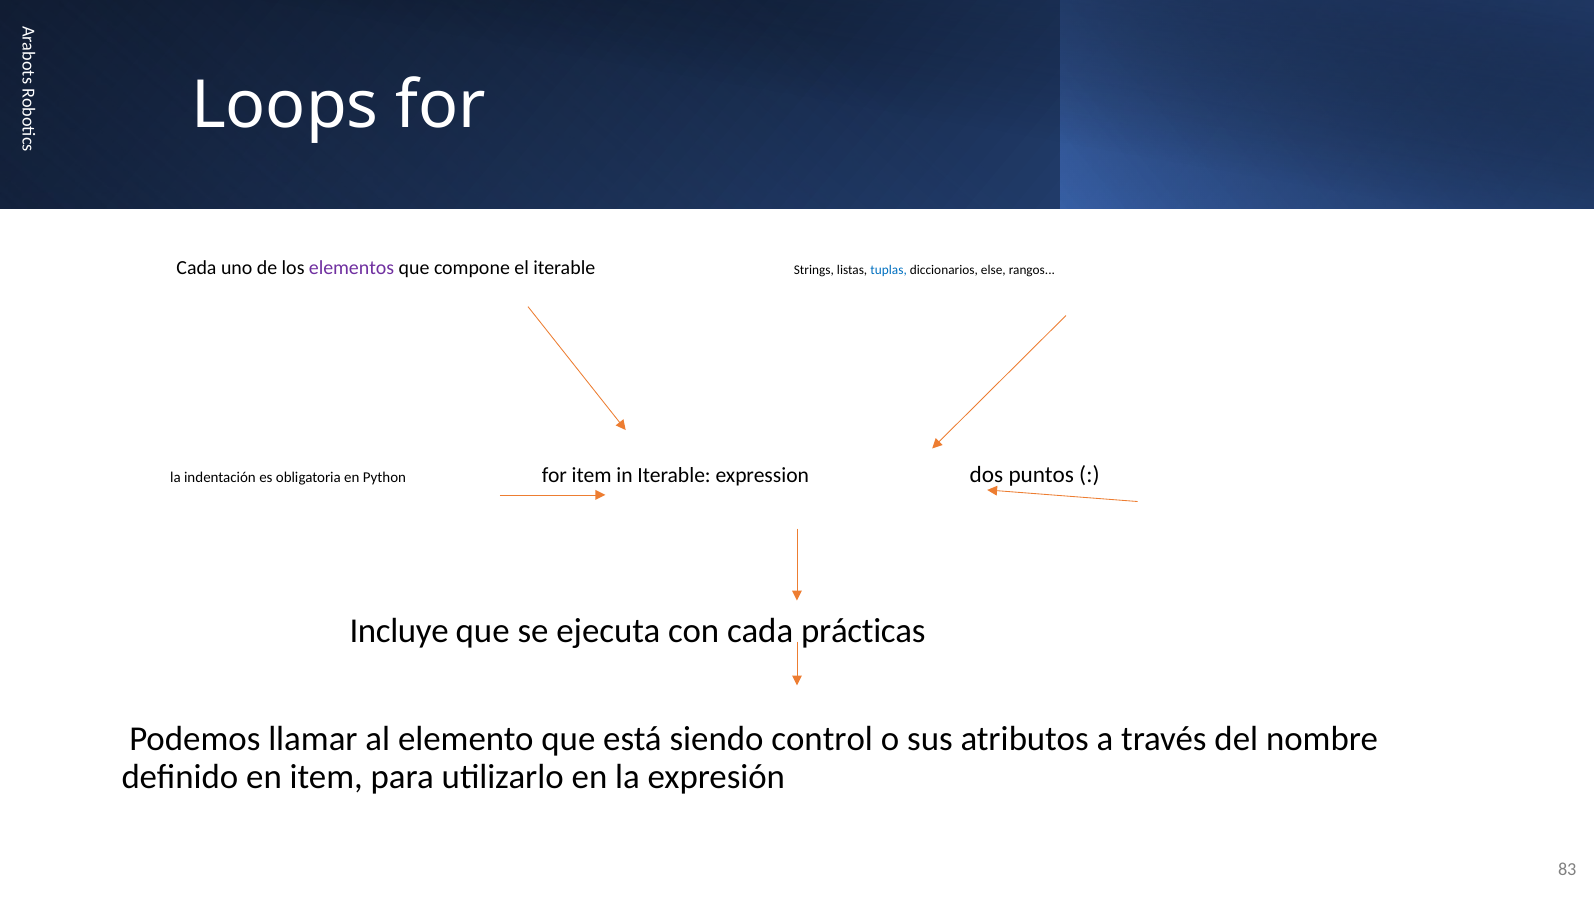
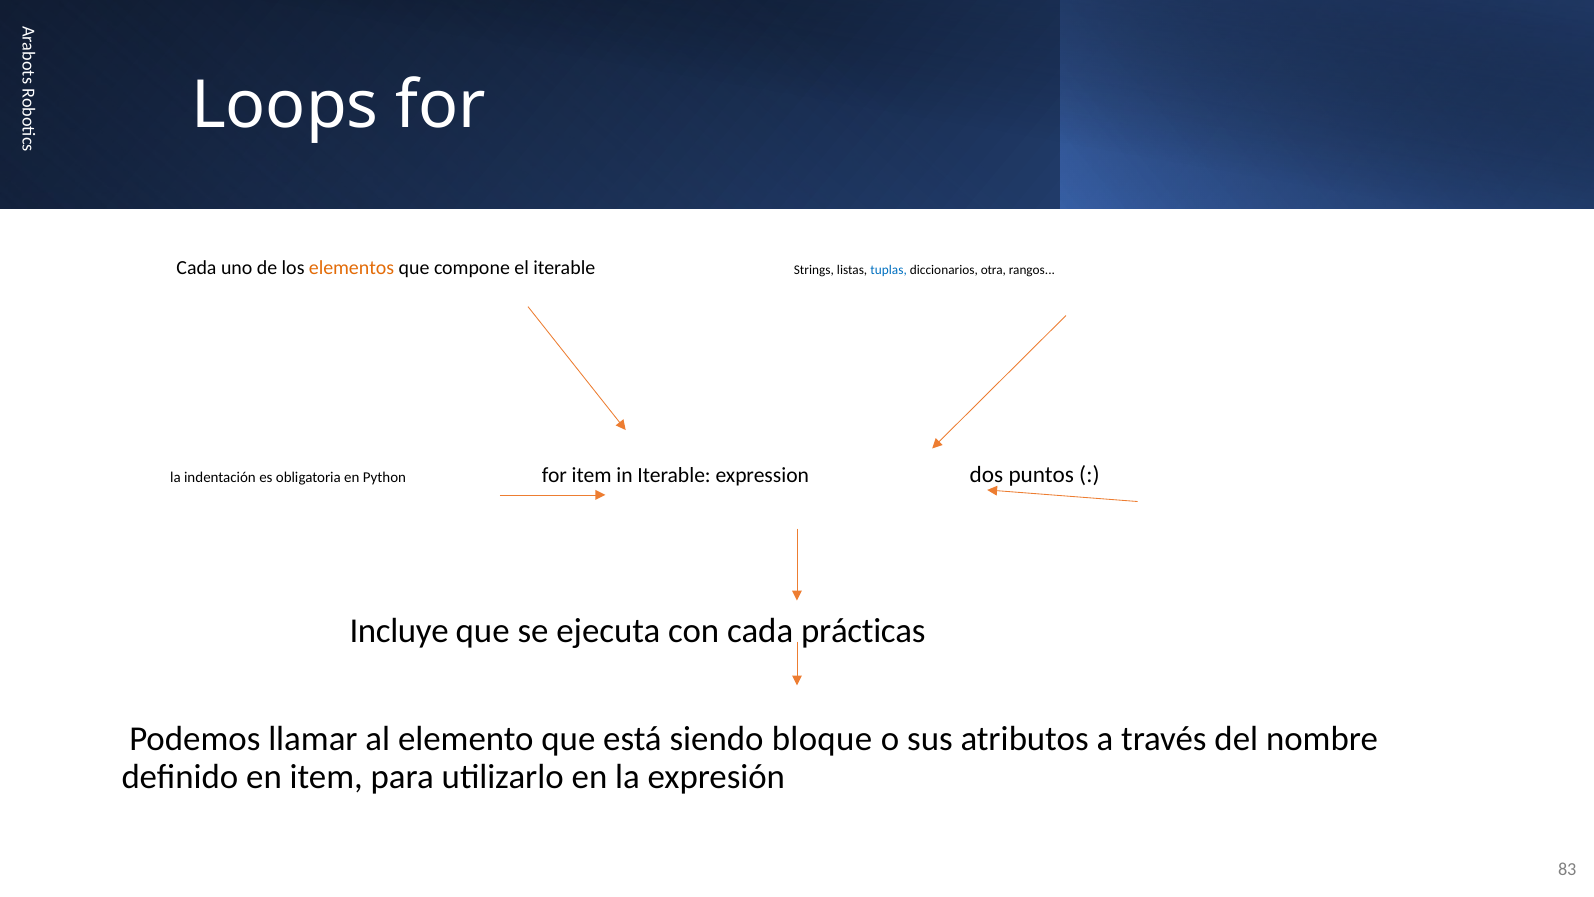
elementos colour: purple -> orange (352, 268)
else: else -> otra (993, 270)
control: control -> bloque (822, 739)
